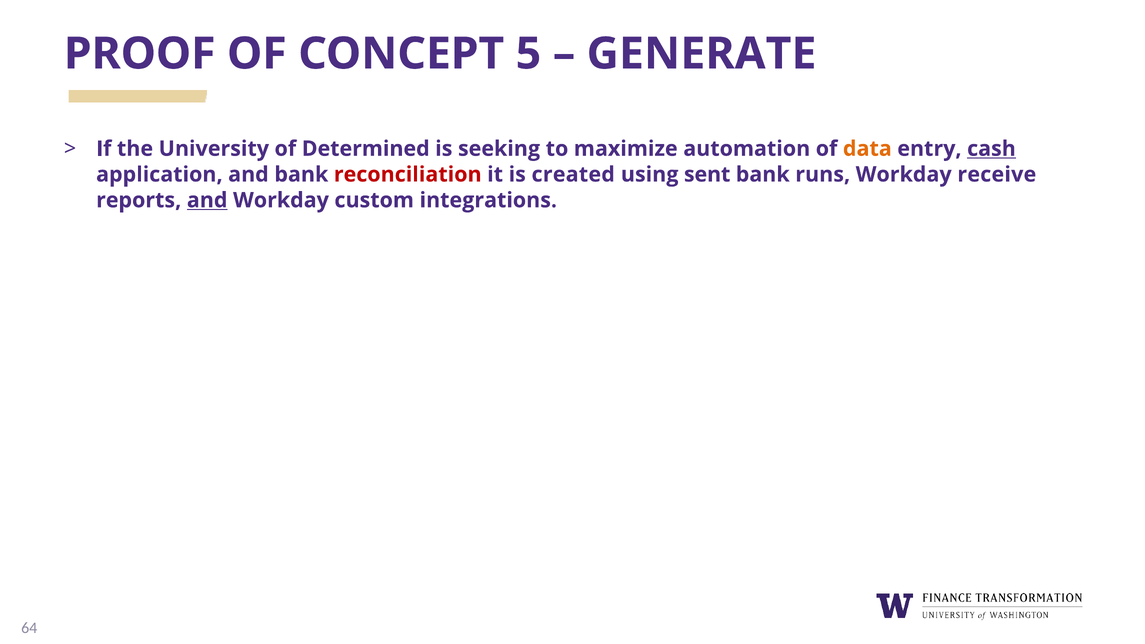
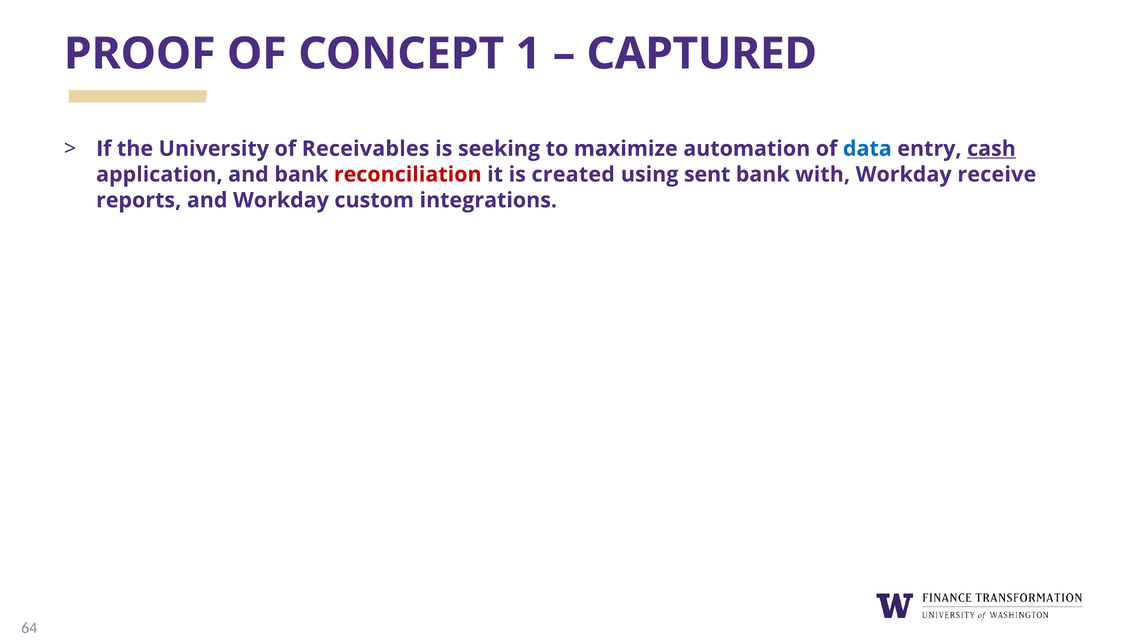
5: 5 -> 1 (528, 54)
GENERATE: GENERATE -> CAPTURED (702, 54)
Determined: Determined -> Receivables (366, 149)
data colour: orange -> blue (867, 149)
runs: runs -> with (823, 175)
and underline: present -> none (207, 200)
